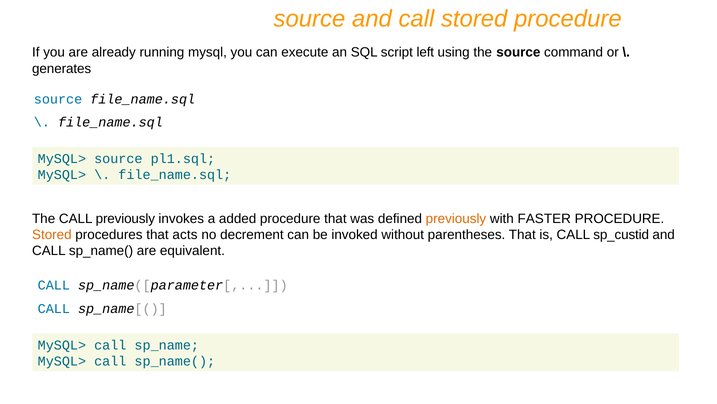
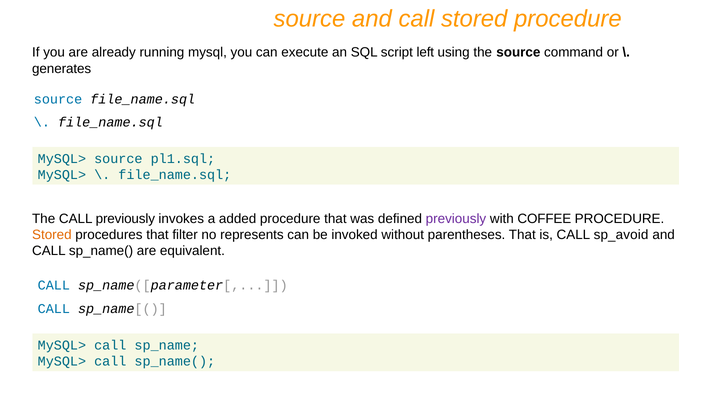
previously colour: orange -> purple (456, 218)
FASTER: FASTER -> COFFEE (544, 218)
acts: acts -> filter (185, 234)
decrement: decrement -> represents (252, 234)
sp_custid: sp_custid -> sp_avoid (621, 234)
